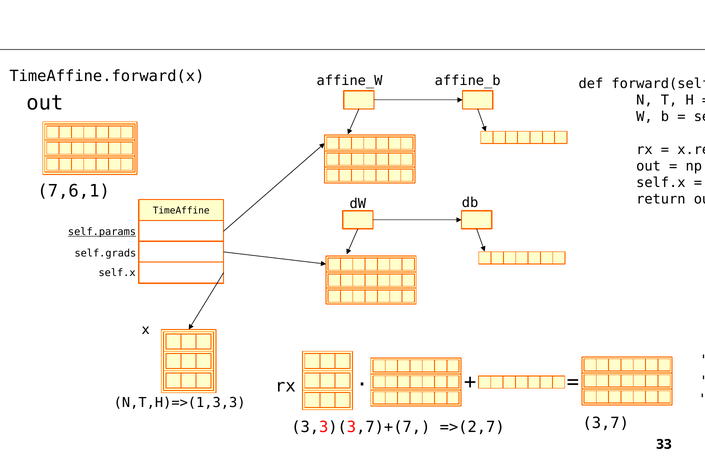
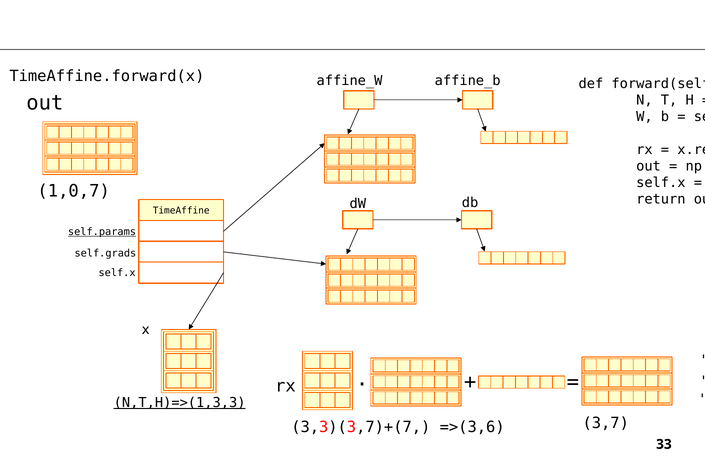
7,6,1: 7,6,1 -> 1,0,7 (74, 191)
N,T,H)=>(1,3,3 underline: none -> present (180, 403)
=>(2,7: =>(2,7 -> =>(3,6 (472, 427)
